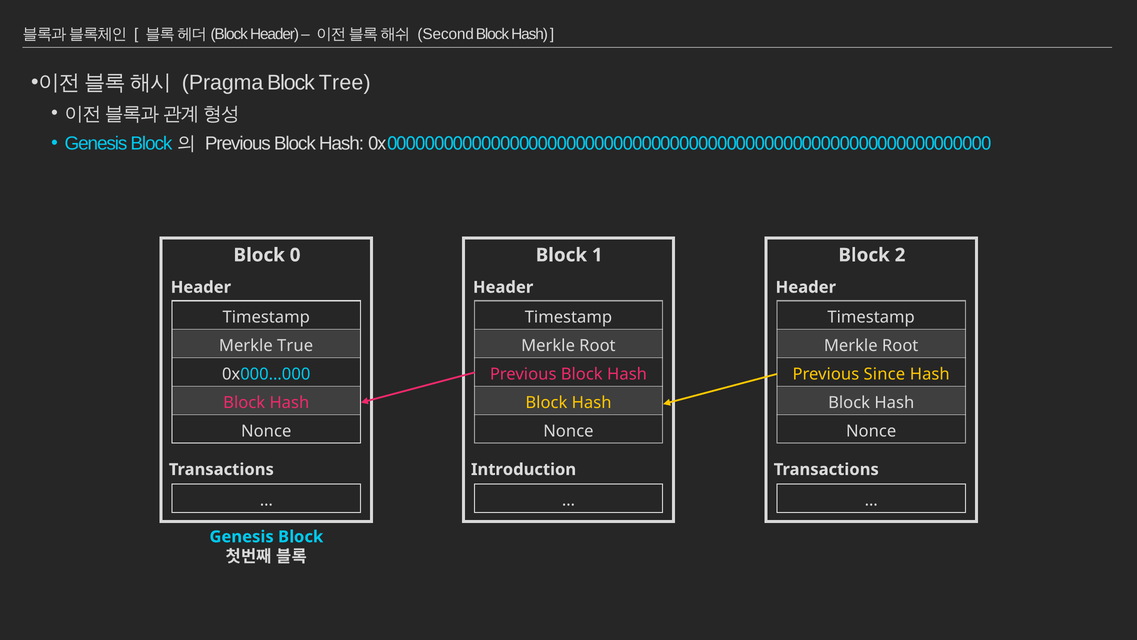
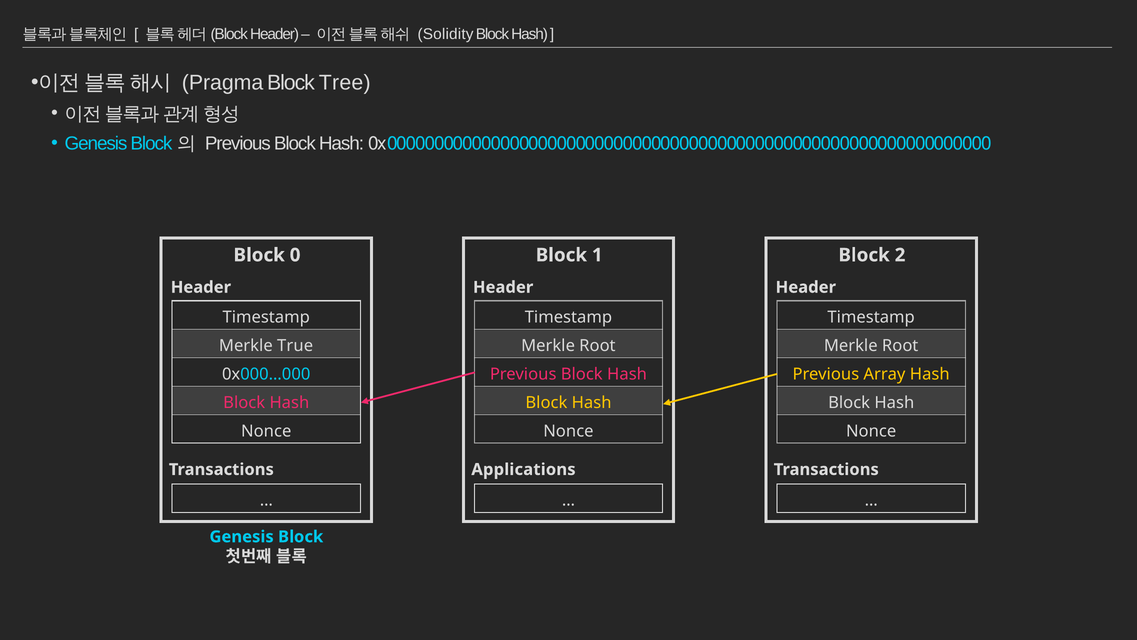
Second: Second -> Solidity (446, 34)
Since: Since -> Array (884, 374)
Introduction: Introduction -> Applications (523, 469)
